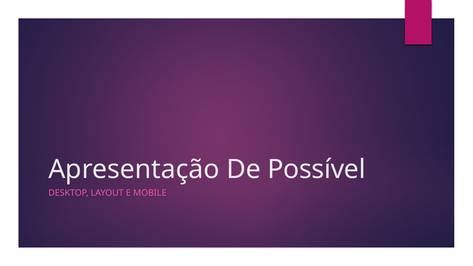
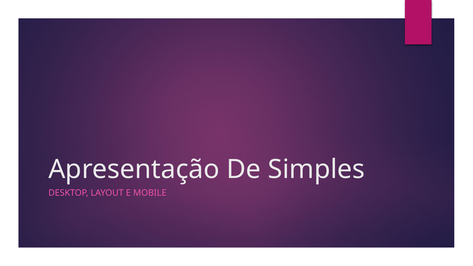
Possível: Possível -> Simples (316, 169)
